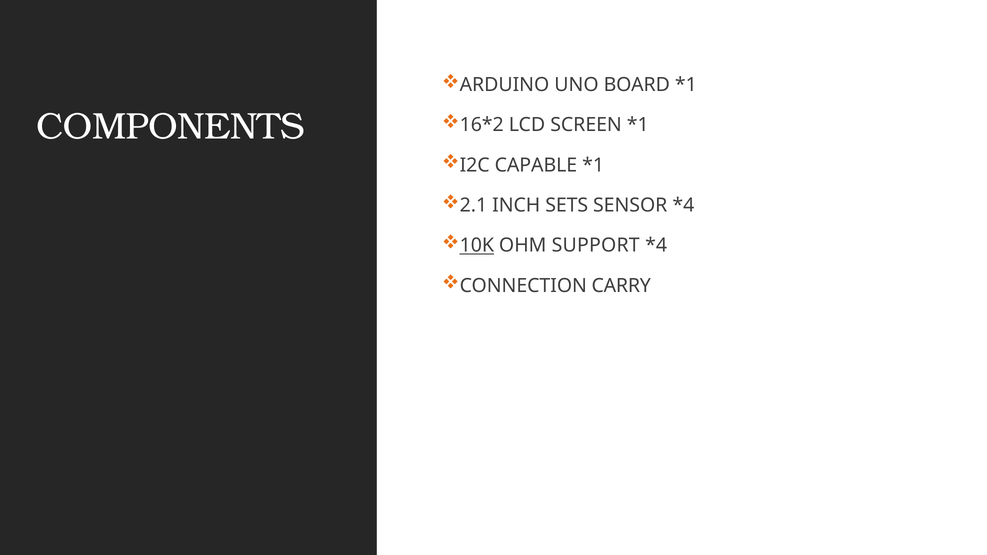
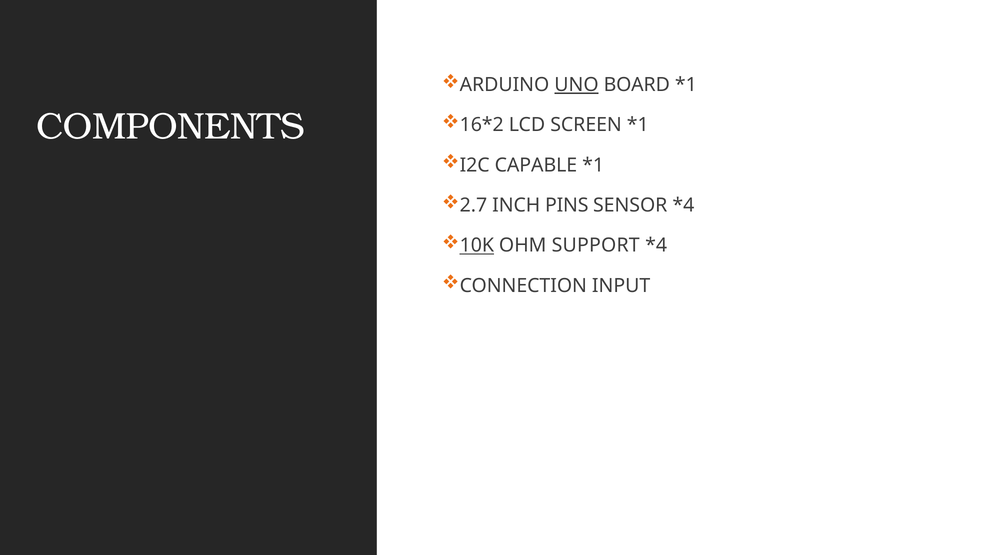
UNO underline: none -> present (576, 85)
2.1: 2.1 -> 2.7 (473, 205)
SETS: SETS -> PINS (567, 205)
CARRY: CARRY -> INPUT (621, 286)
